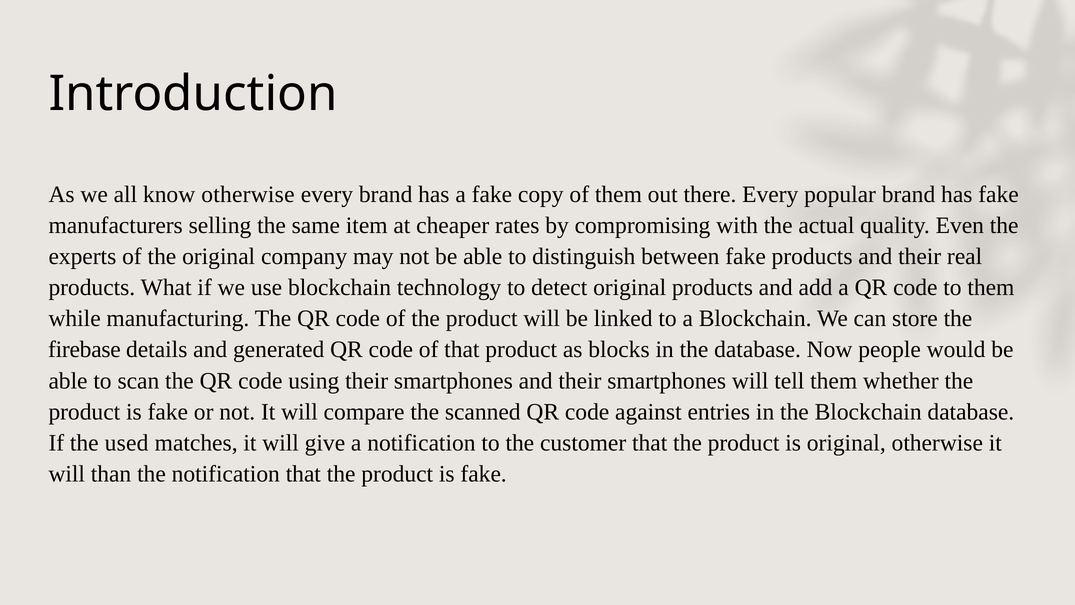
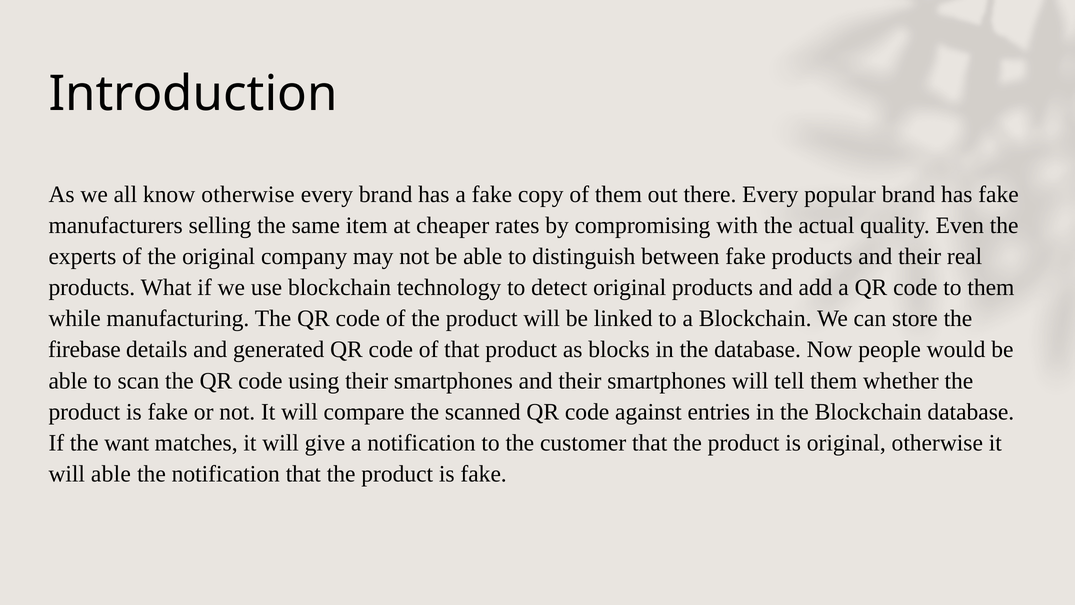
used: used -> want (127, 443)
will than: than -> able (111, 474)
